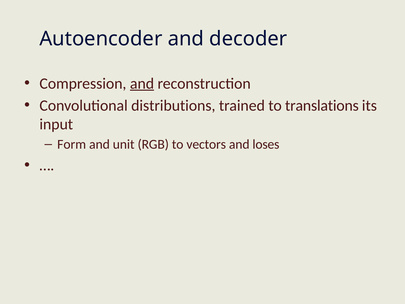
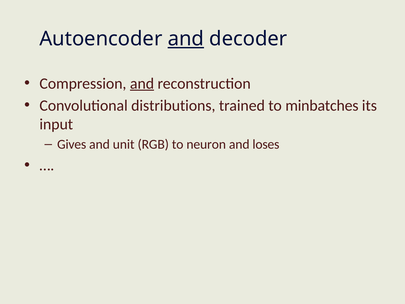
and underline: none -> present (186, 39)
translations: translations -> minbatches (322, 105)
Form: Form -> Gives (72, 144)
vectors: vectors -> neuron (206, 144)
